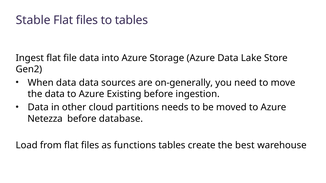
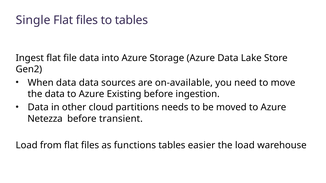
Stable: Stable -> Single (33, 20)
on-generally: on-generally -> on-available (184, 83)
database: database -> transient (121, 119)
create: create -> easier (202, 146)
the best: best -> load (245, 146)
